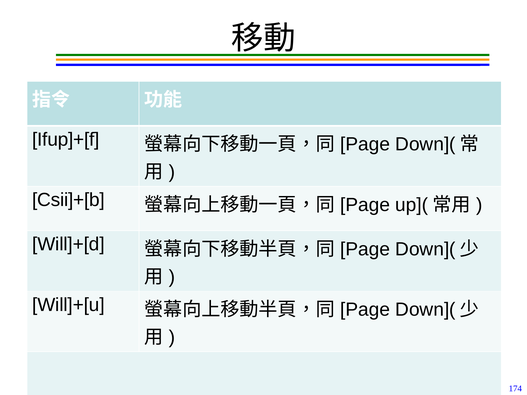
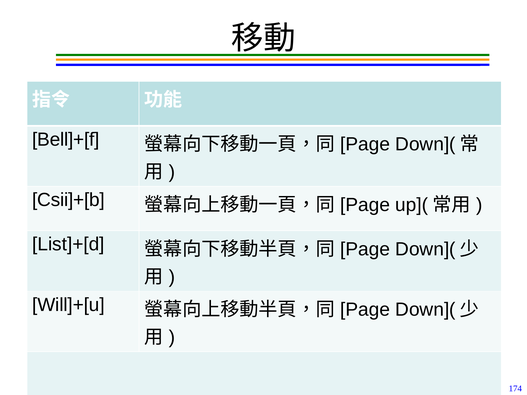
Ifup]+[f: Ifup]+[f -> Bell]+[f (66, 140)
Will]+[d: Will]+[d -> List]+[d (68, 244)
